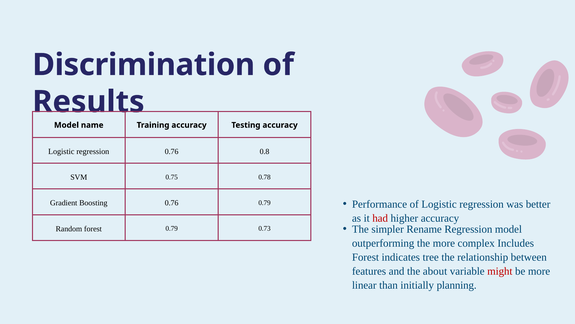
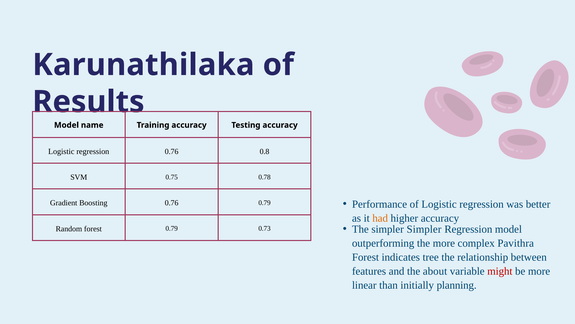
Discrimination: Discrimination -> Karunathilaka (143, 65)
had colour: red -> orange (380, 218)
simpler Rename: Rename -> Simpler (424, 229)
Includes: Includes -> Pavithra (516, 243)
